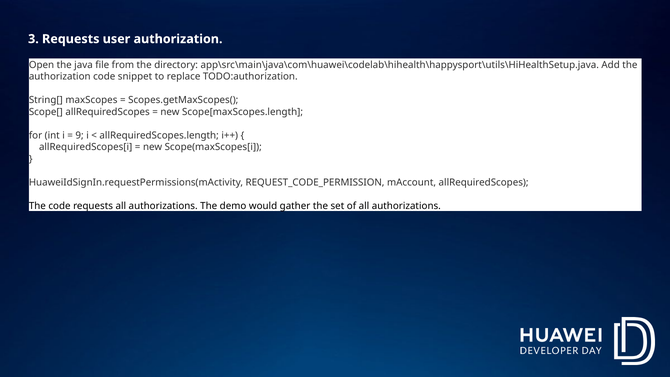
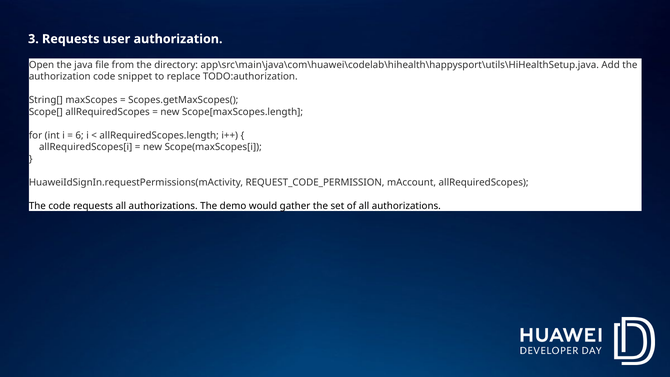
9: 9 -> 6 (80, 135)
